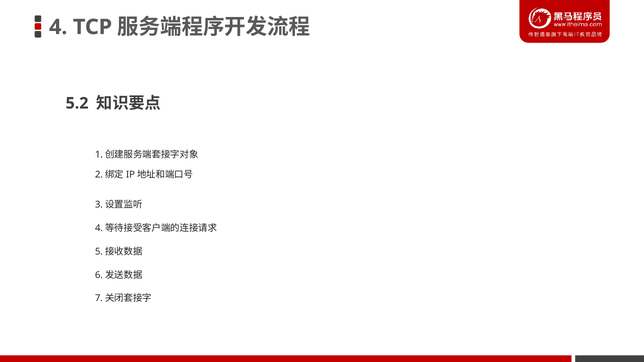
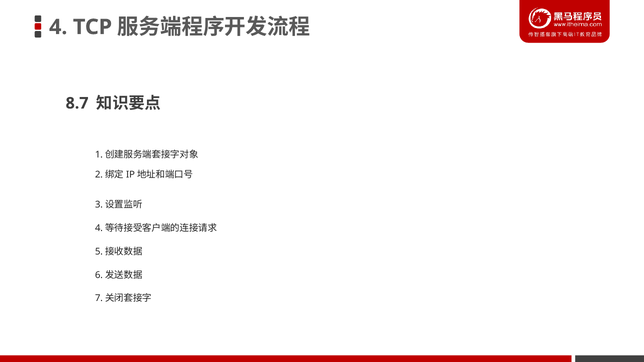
5.2: 5.2 -> 8.7 (77, 103)
